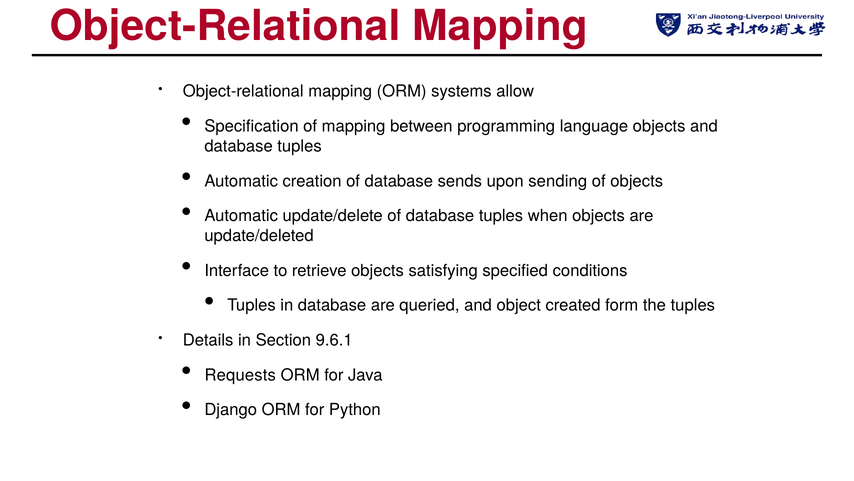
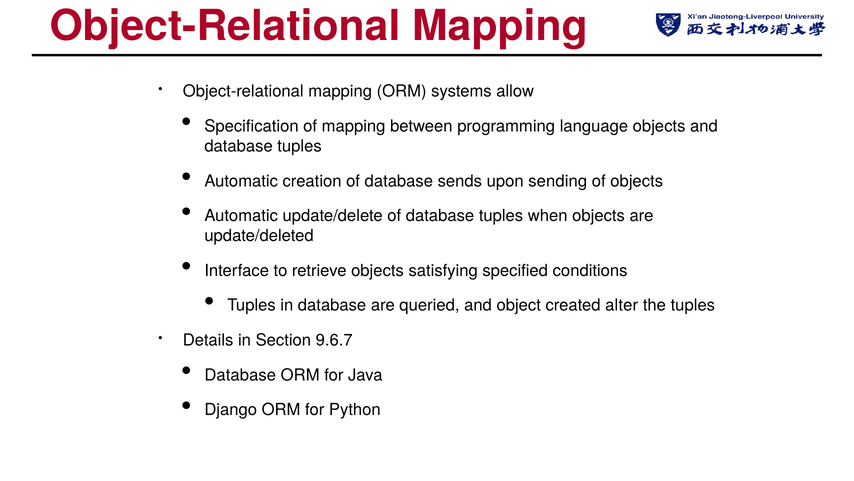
form: form -> alter (622, 305)
9.6.1: 9.6.1 -> 9.6.7 (334, 340)
Requests: Requests -> Database (240, 375)
